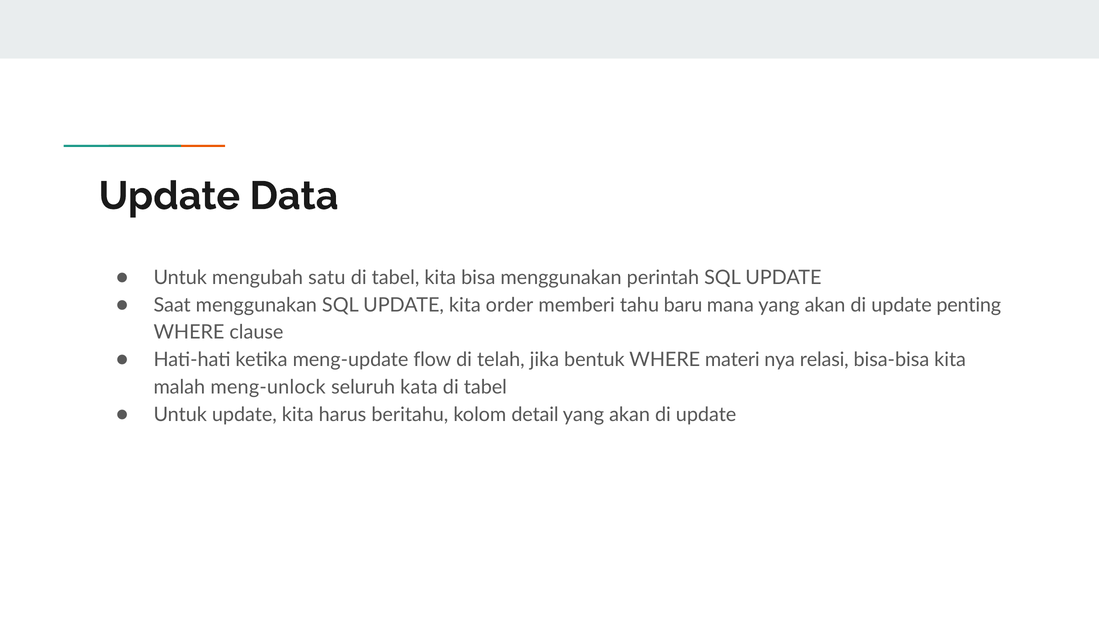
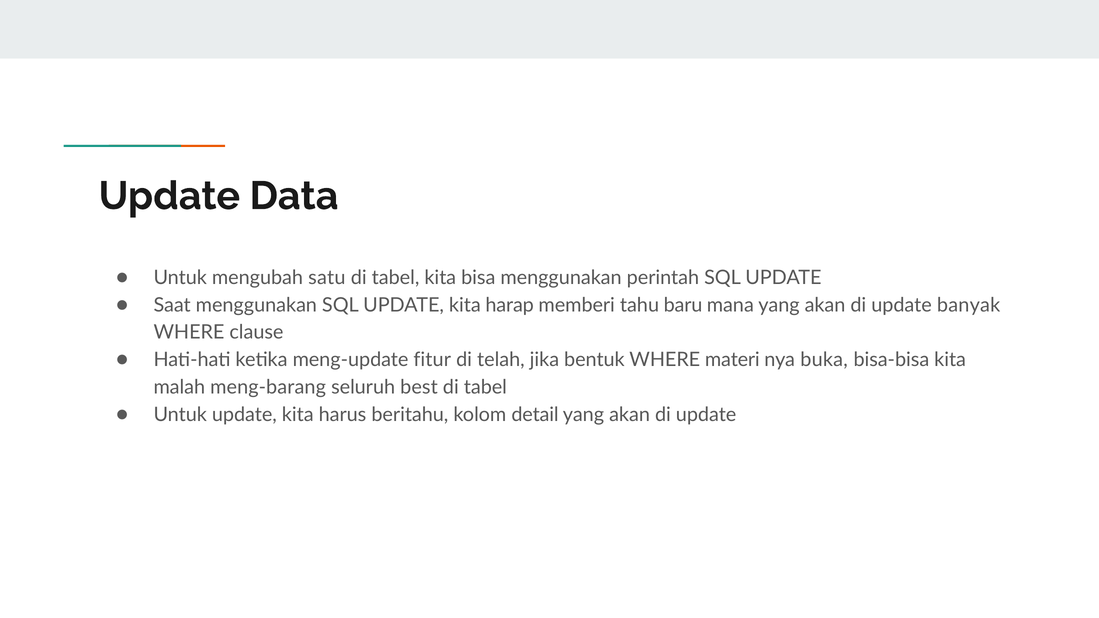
order: order -> harap (510, 305)
penting: penting -> banyak (969, 305)
flow: flow -> fitur (432, 360)
relasi: relasi -> buka (824, 360)
meng-unlock: meng-unlock -> meng-barang (268, 387)
kata: kata -> best (419, 387)
